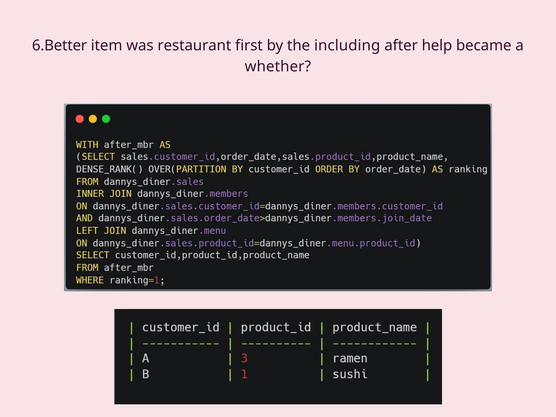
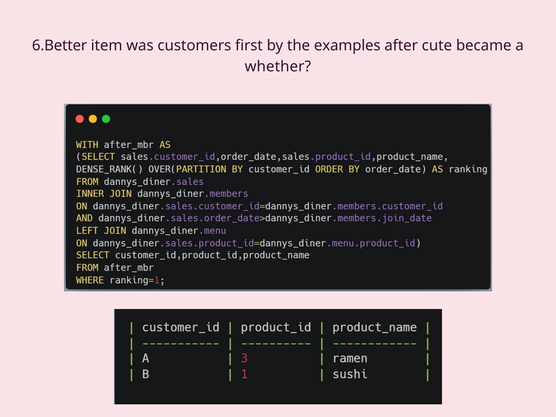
restaurant: restaurant -> customers (194, 46)
including: including -> examples (347, 46)
help: help -> cute (437, 46)
